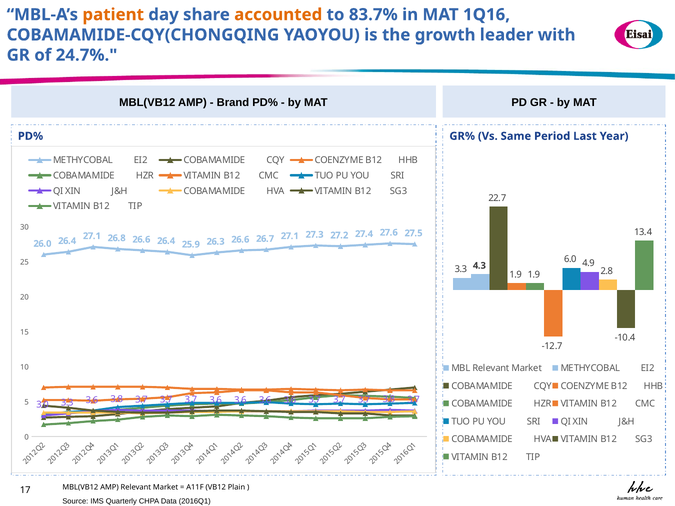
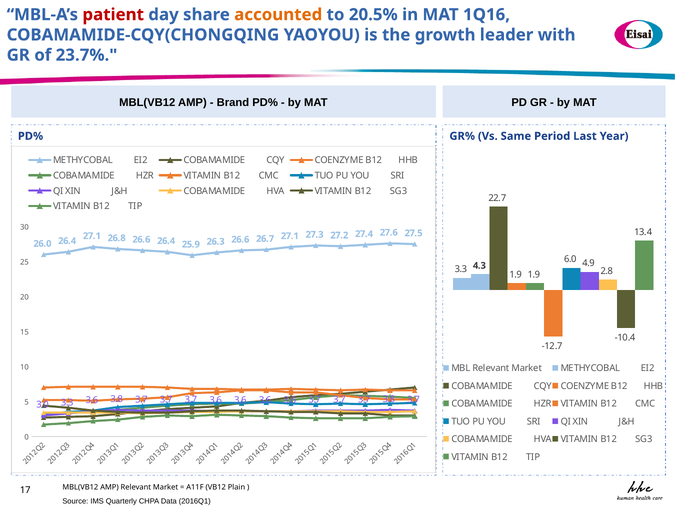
patient colour: orange -> red (113, 15)
83.7%: 83.7% -> 20.5% (373, 15)
24.7%: 24.7% -> 23.7% (87, 55)
